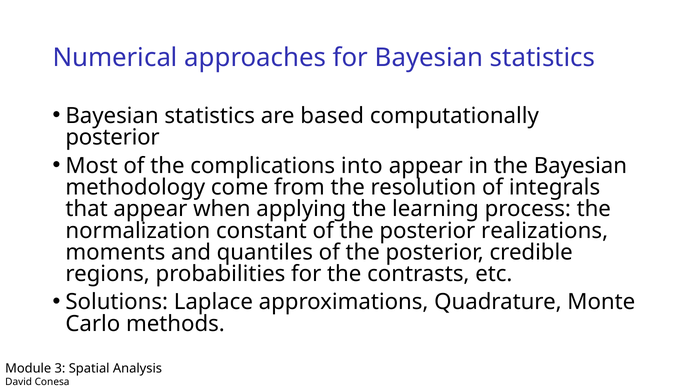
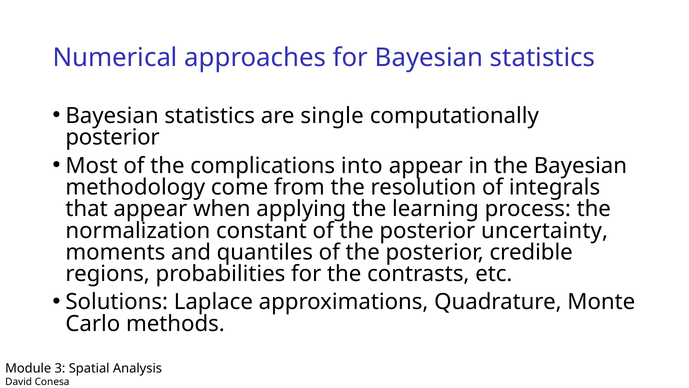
based: based -> single (332, 116)
realizations: realizations -> uncertainty (545, 230)
